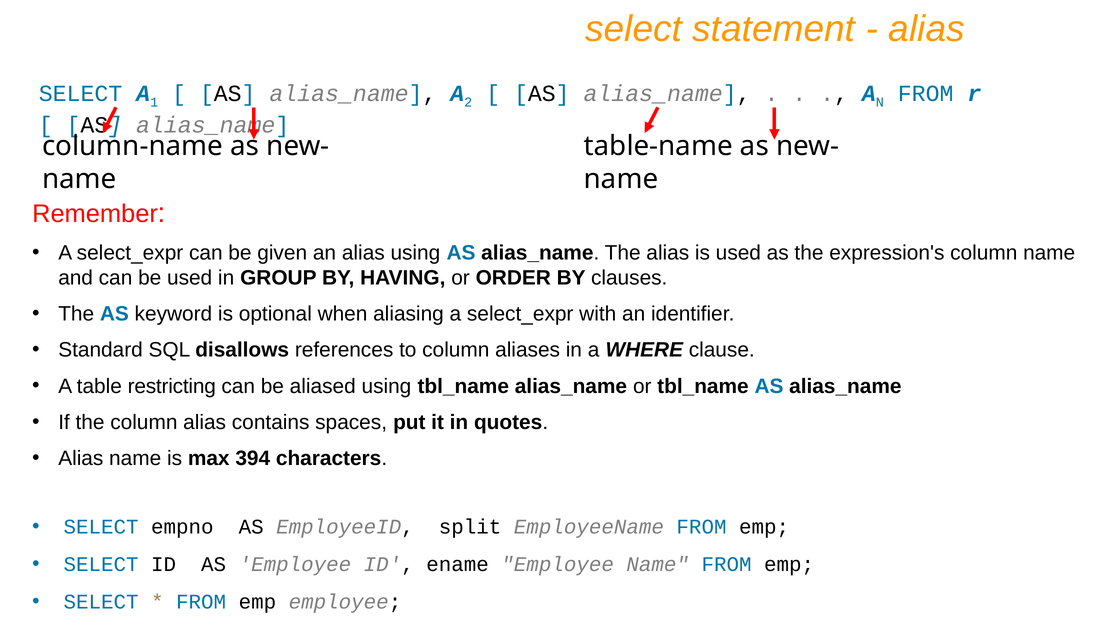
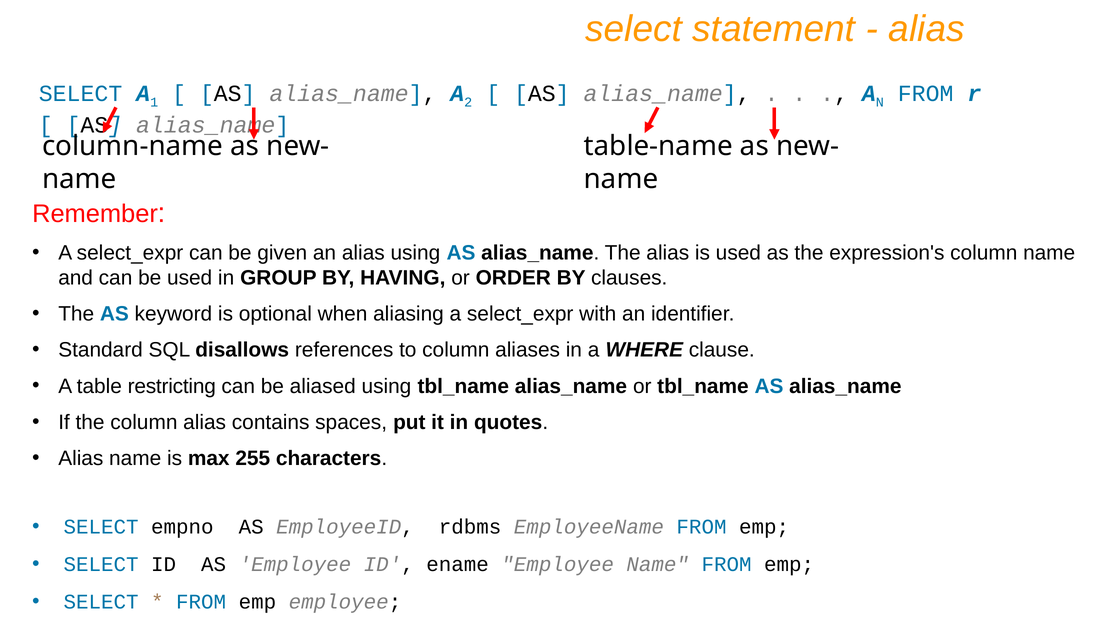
394: 394 -> 255 (253, 459)
split: split -> rdbms (470, 527)
